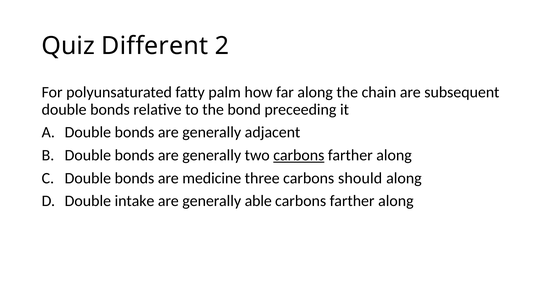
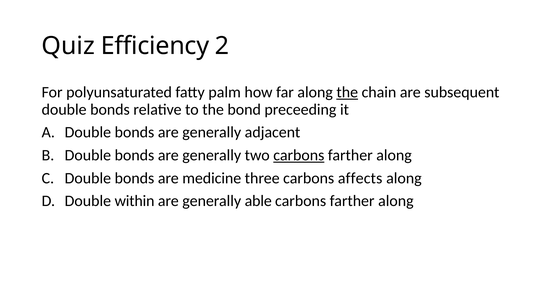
Different: Different -> Efficiency (155, 46)
the underline: none -> present (347, 92)
should: should -> affects (360, 178)
intake: intake -> within (135, 201)
